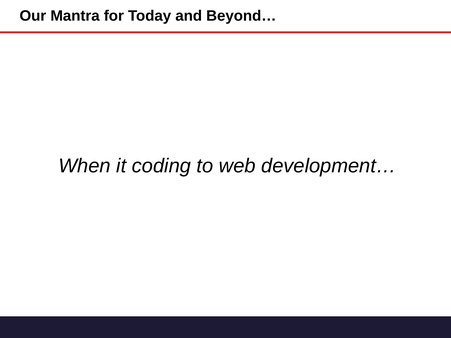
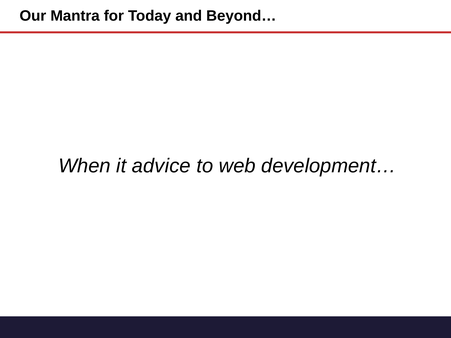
coding: coding -> advice (161, 166)
